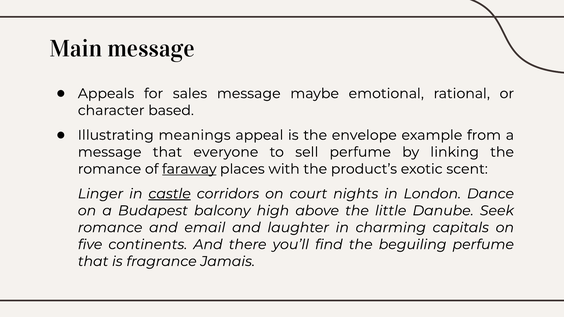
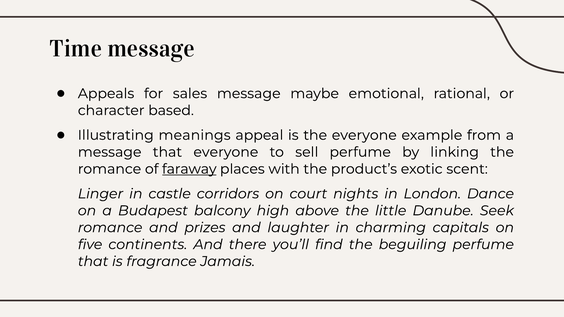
Main: Main -> Time (76, 49)
the envelope: envelope -> everyone (364, 135)
castle underline: present -> none (170, 194)
email: email -> prizes (205, 228)
